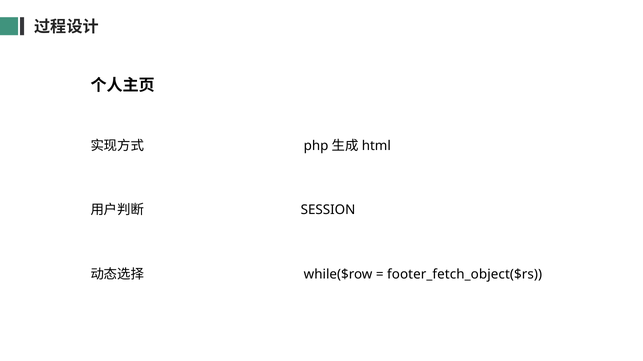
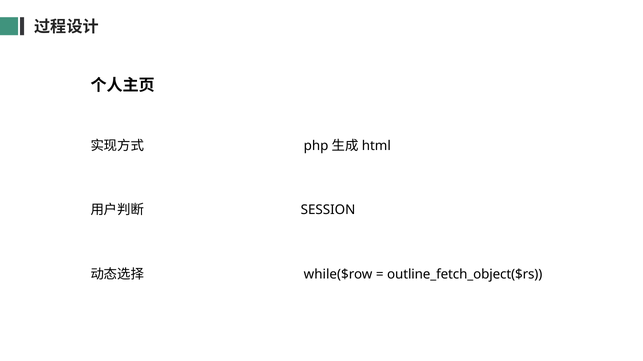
footer_fetch_object($rs: footer_fetch_object($rs -> outline_fetch_object($rs (465, 275)
